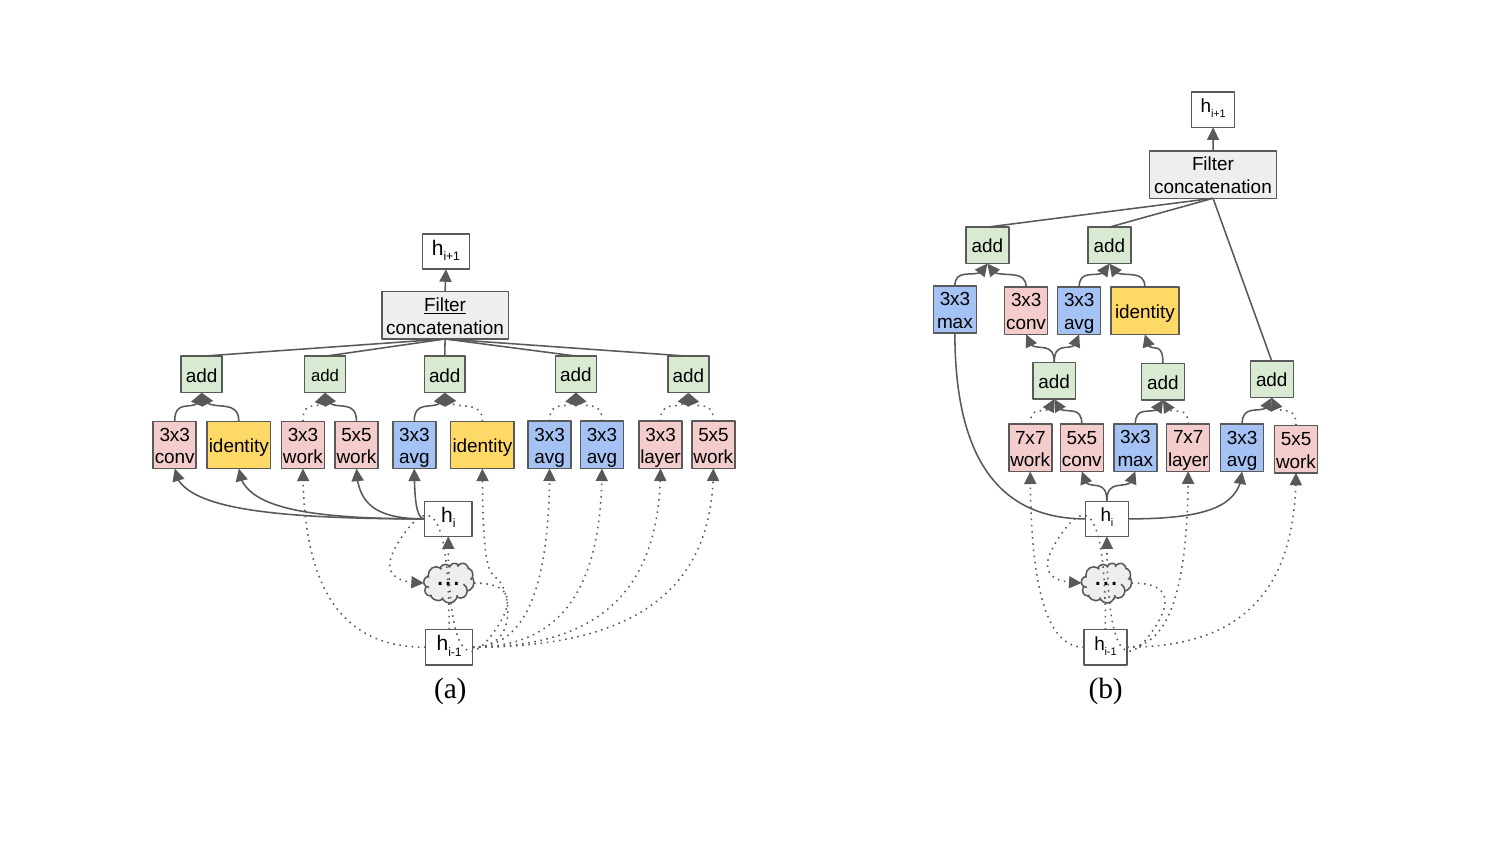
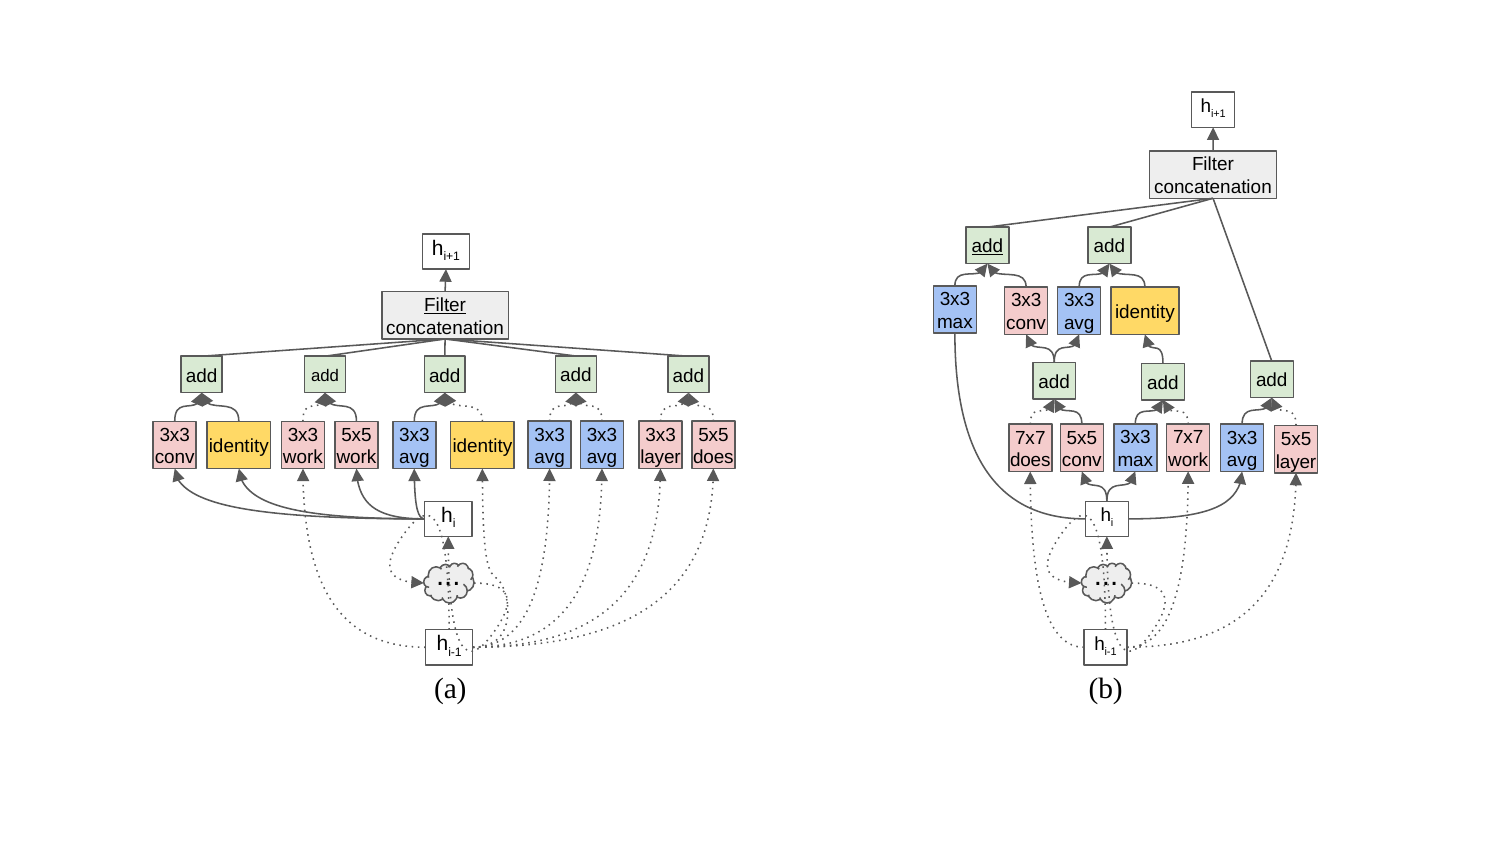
add underline: none -> present (987, 247)
work: work -> does (713, 457)
layer: layer -> work (1188, 460)
work: work -> does (1030, 460)
work: work -> layer (1296, 462)
